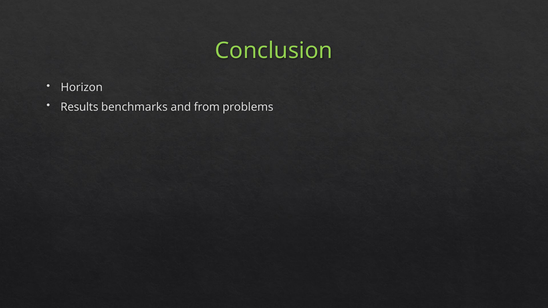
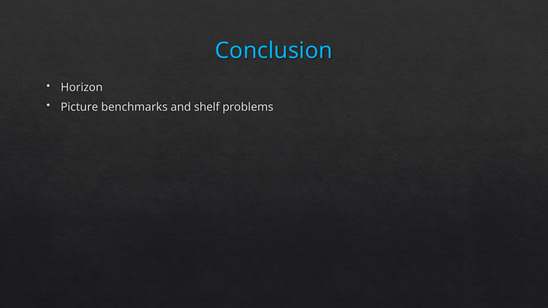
Conclusion colour: light green -> light blue (274, 51)
Results: Results -> Picture (79, 107)
from: from -> shelf (207, 107)
